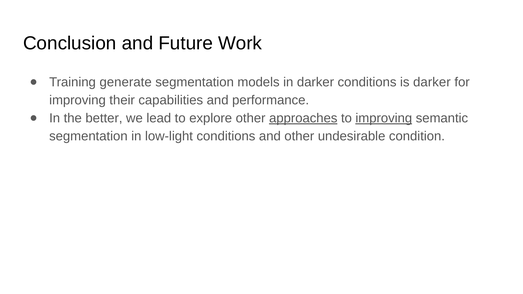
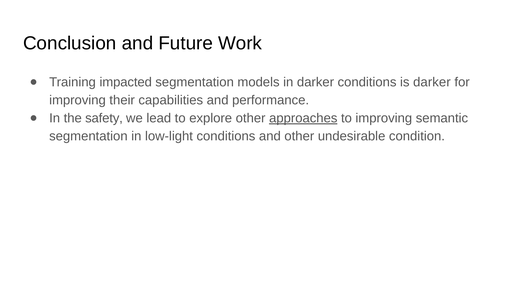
generate: generate -> impacted (126, 82)
better: better -> safety (104, 118)
improving underline: present -> none (384, 118)
